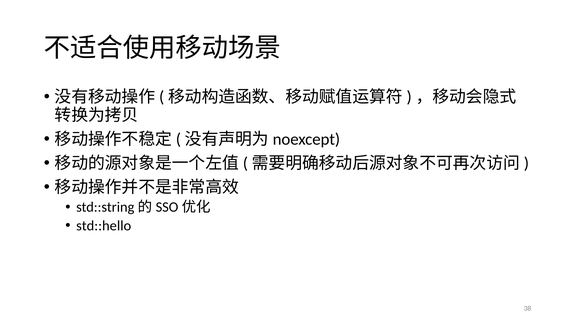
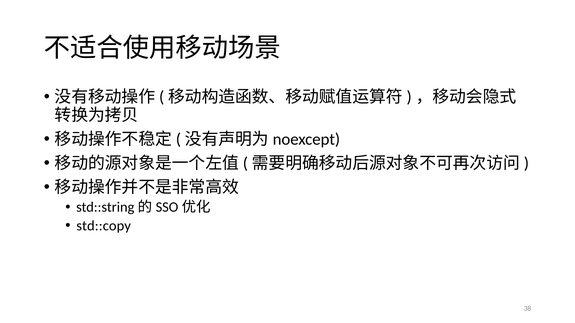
std::hello: std::hello -> std::copy (104, 226)
